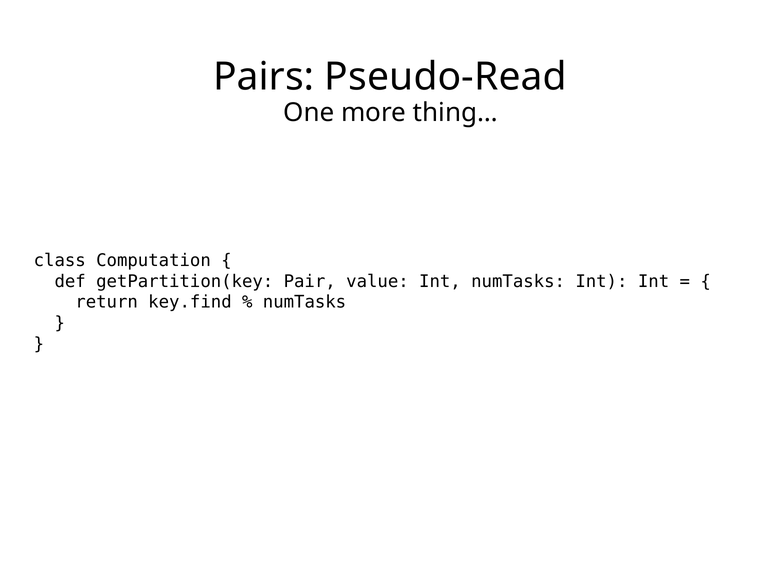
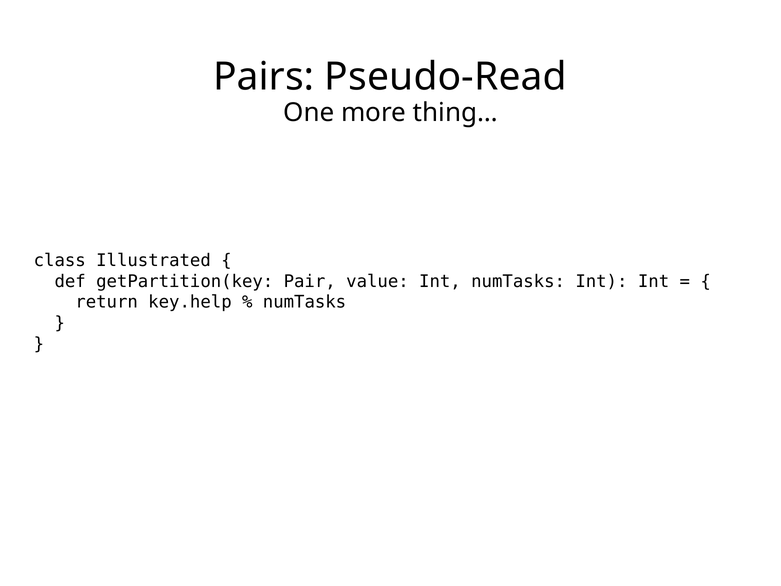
Computation: Computation -> Illustrated (154, 260)
key.find: key.find -> key.help (190, 302)
